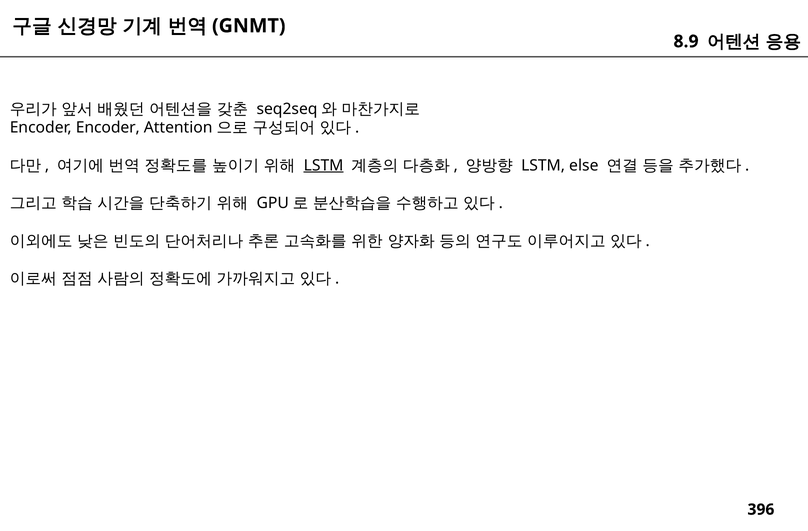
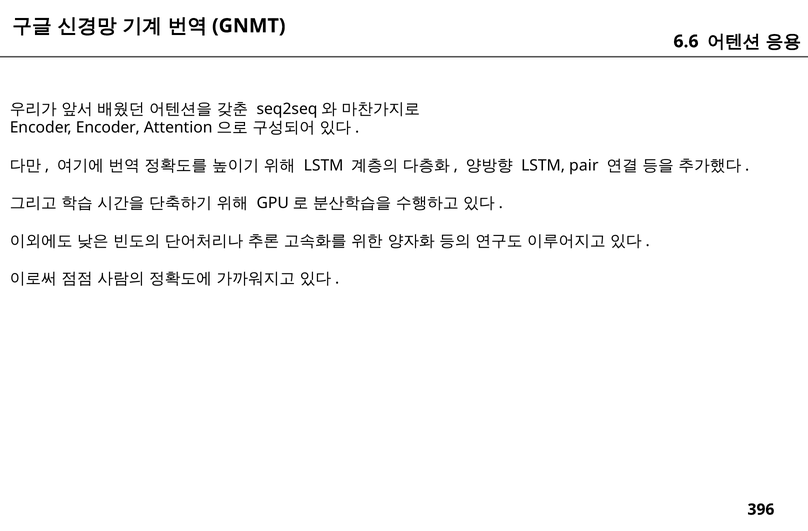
8.9: 8.9 -> 6.6 (686, 41)
LSTM underline: present -> none (324, 165)
else: else -> pair (584, 165)
